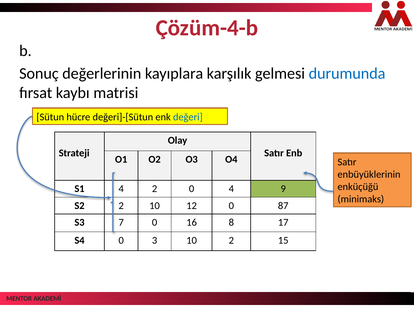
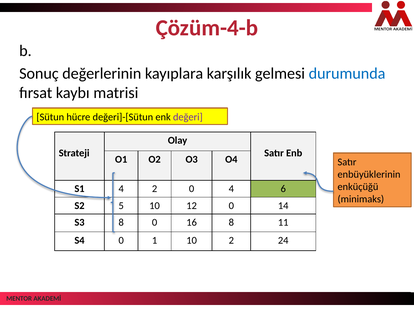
değeri colour: blue -> purple (188, 117)
9: 9 -> 6 (283, 189)
S2 2: 2 -> 5 (121, 205)
87: 87 -> 14 (283, 205)
S3 7: 7 -> 8 (121, 222)
17: 17 -> 11 (283, 222)
3: 3 -> 1 (155, 240)
15: 15 -> 24 (283, 240)
